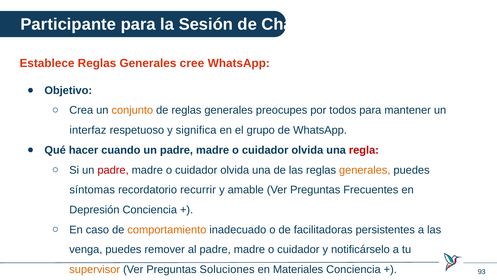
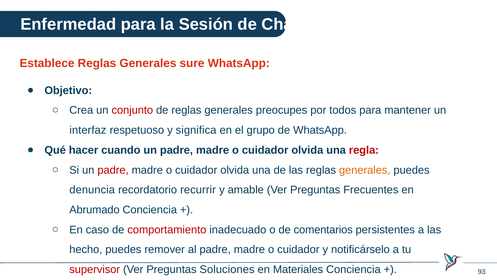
Participante: Participante -> Enfermedad (68, 24)
cree: cree -> sure (192, 63)
conjunto colour: orange -> red (132, 110)
síntomas: síntomas -> denuncia (92, 190)
Depresión: Depresión -> Abrumado (94, 209)
comportamiento colour: orange -> red (167, 229)
facilitadoras: facilitadoras -> comentarios (323, 229)
venga: venga -> hecho (86, 249)
supervisor colour: orange -> red (95, 269)
